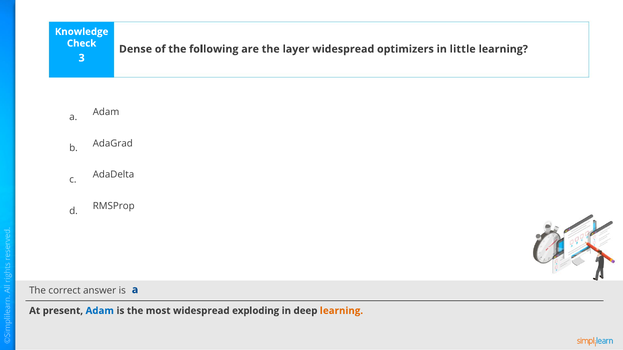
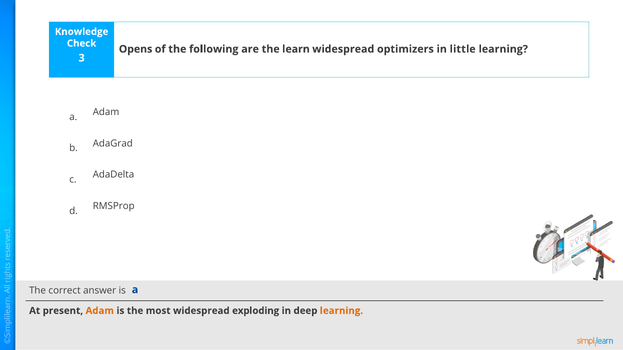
Dense: Dense -> Opens (136, 49)
layer: layer -> learn (296, 49)
Adam colour: blue -> orange (100, 311)
